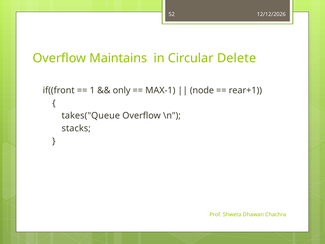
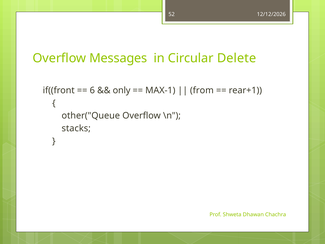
Maintains: Maintains -> Messages (118, 58)
1: 1 -> 6 (92, 90)
node: node -> from (202, 90)
takes("Queue: takes("Queue -> other("Queue (91, 116)
